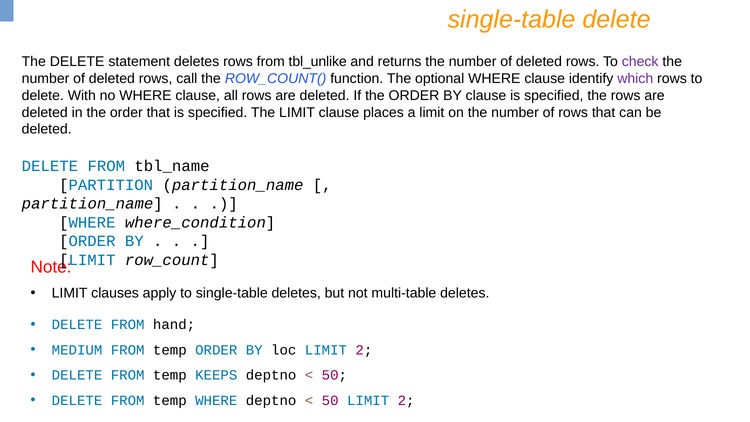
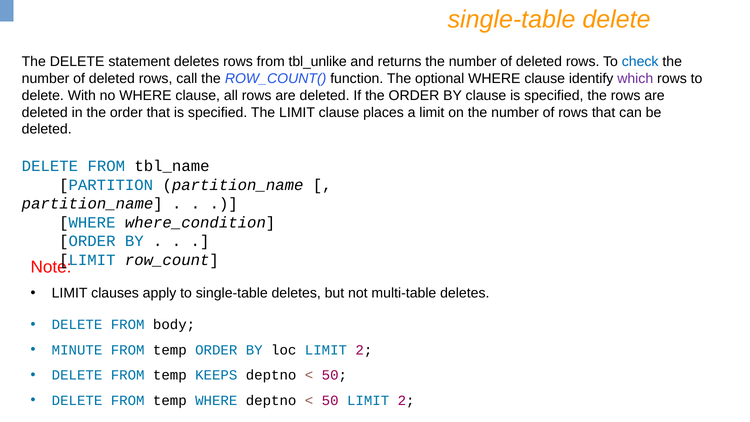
check colour: purple -> blue (640, 62)
hand: hand -> body (174, 325)
MEDIUM: MEDIUM -> MINUTE (77, 350)
